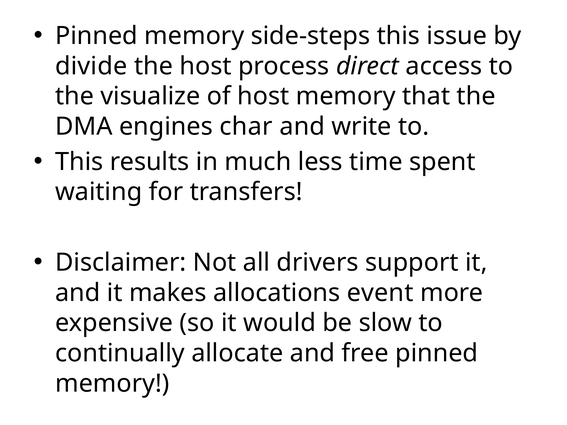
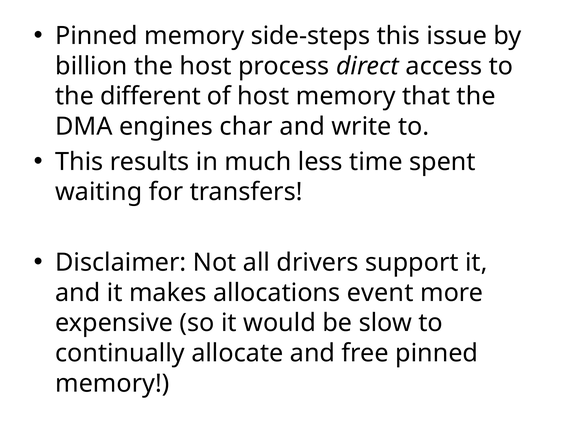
divide: divide -> billion (91, 66)
visualize: visualize -> different (151, 96)
